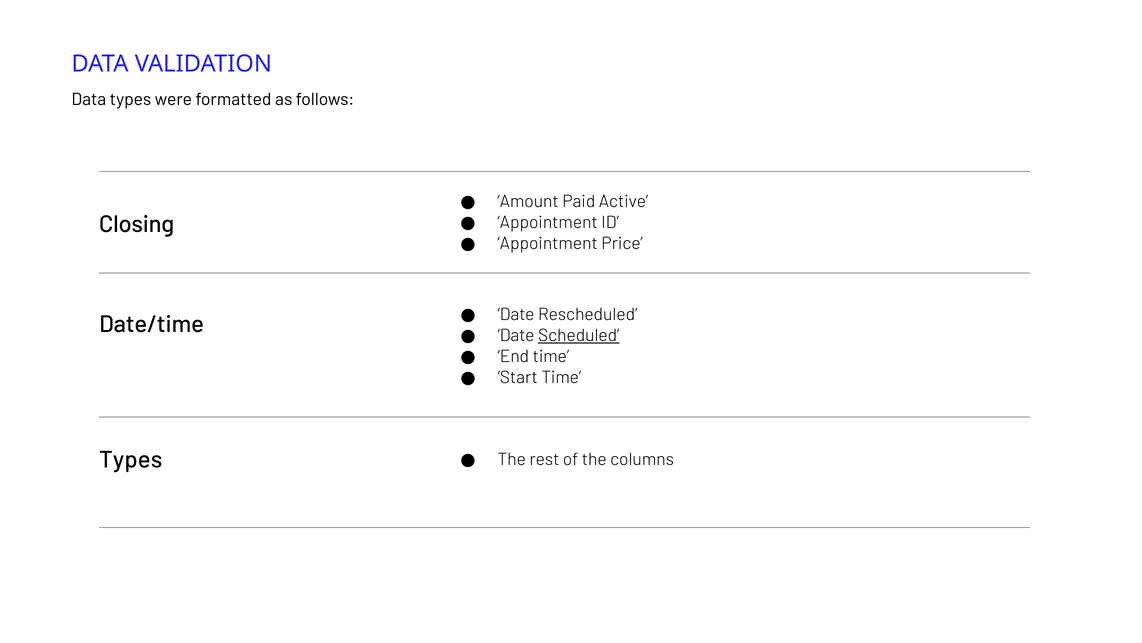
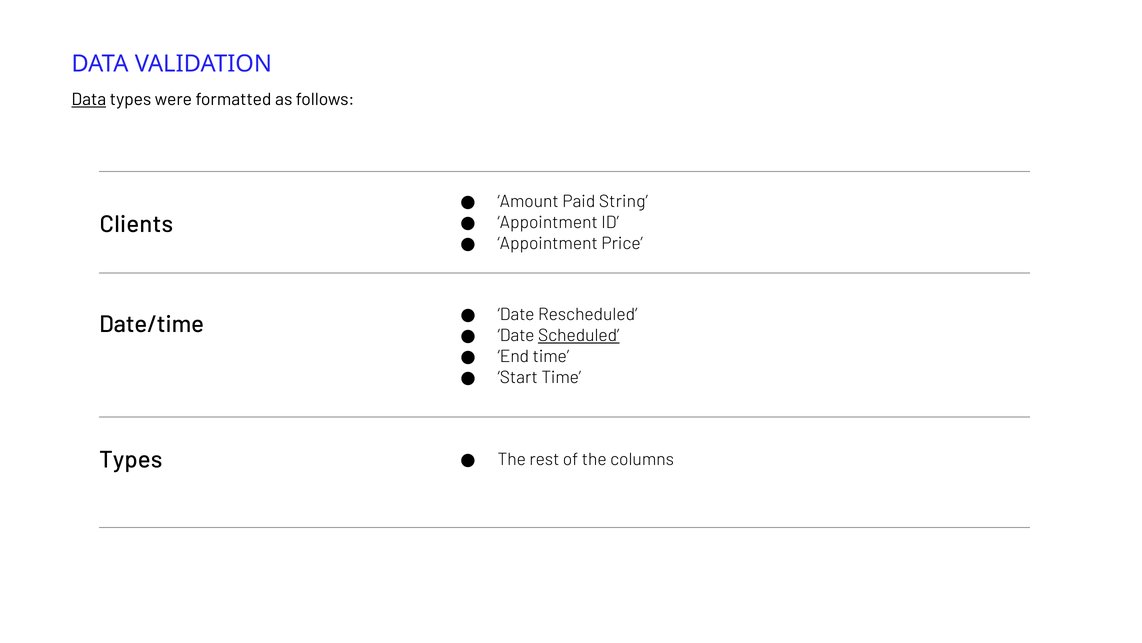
Data underline: none -> present (89, 99)
Active: Active -> String (623, 201)
Closing: Closing -> Clients (136, 224)
